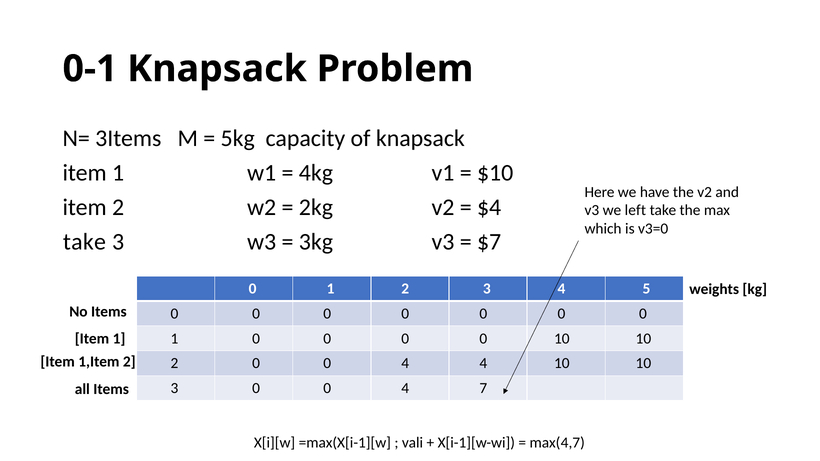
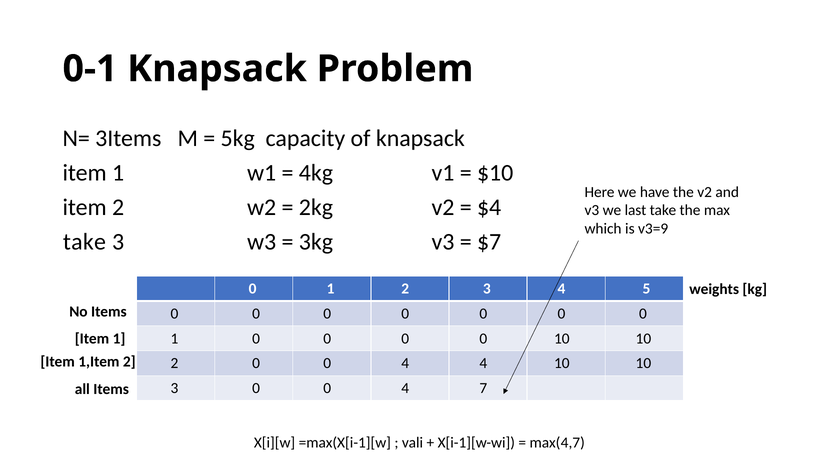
left: left -> last (635, 210)
v3=0: v3=0 -> v3=9 (653, 229)
